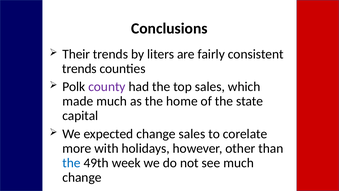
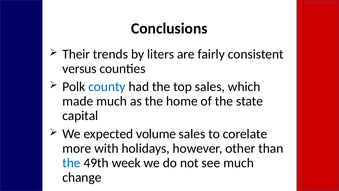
trends: trends -> versus (79, 69)
county colour: purple -> blue (107, 87)
expected change: change -> volume (156, 134)
